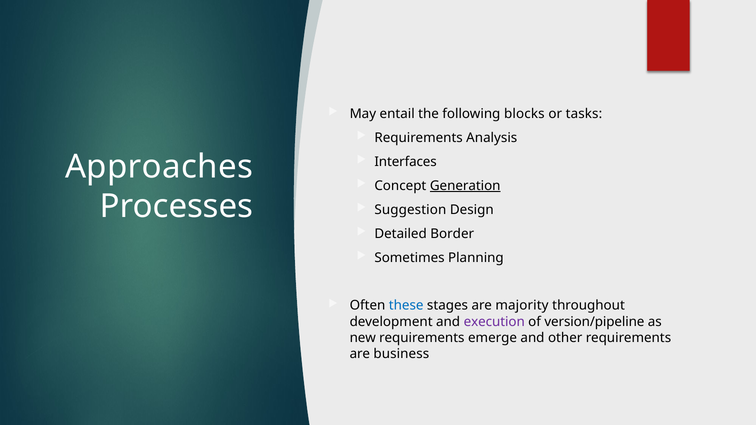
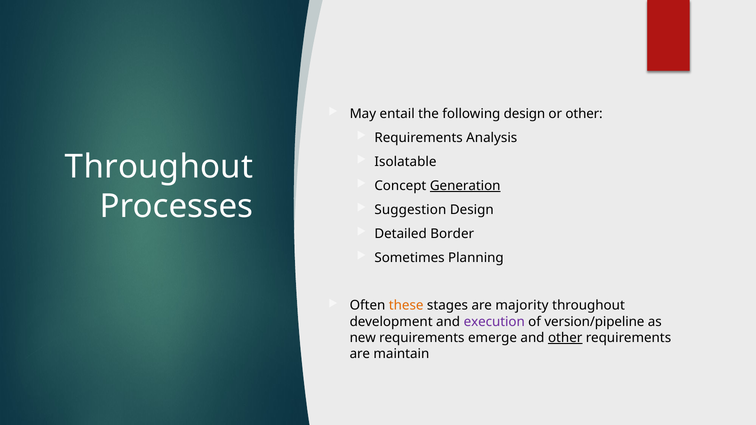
following blocks: blocks -> design (524, 114)
or tasks: tasks -> other (584, 114)
Interfaces: Interfaces -> Isolatable (405, 162)
Approaches: Approaches -> Throughout (159, 167)
these colour: blue -> orange (406, 306)
other underline: none -> present (565, 338)
business: business -> maintain (401, 354)
